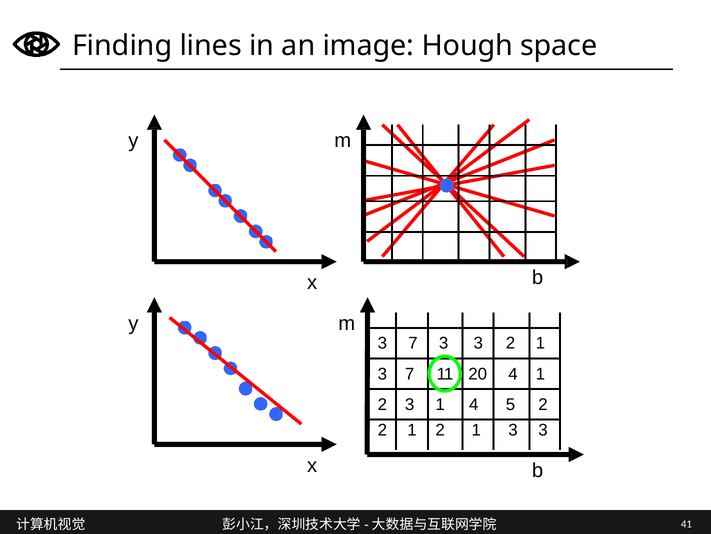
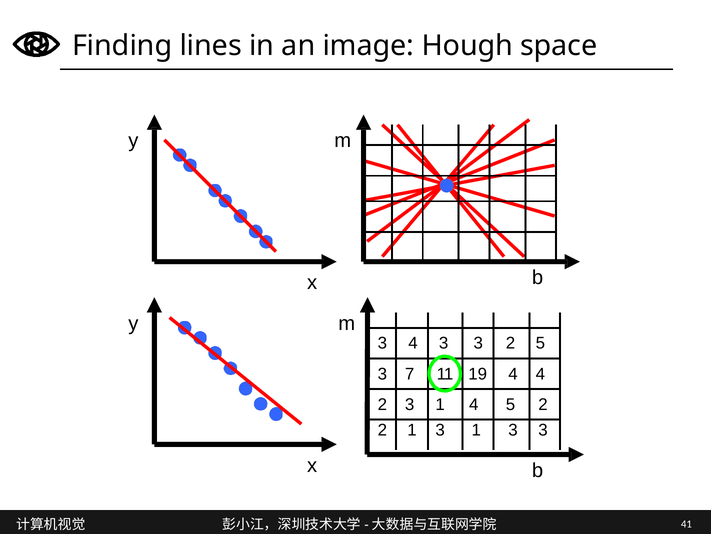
7: 7 -> 4 (413, 343)
3 2 1: 1 -> 5 (540, 343)
20: 20 -> 19 (478, 373)
4 1: 1 -> 4 (540, 373)
2 1 2: 2 -> 3 (440, 429)
